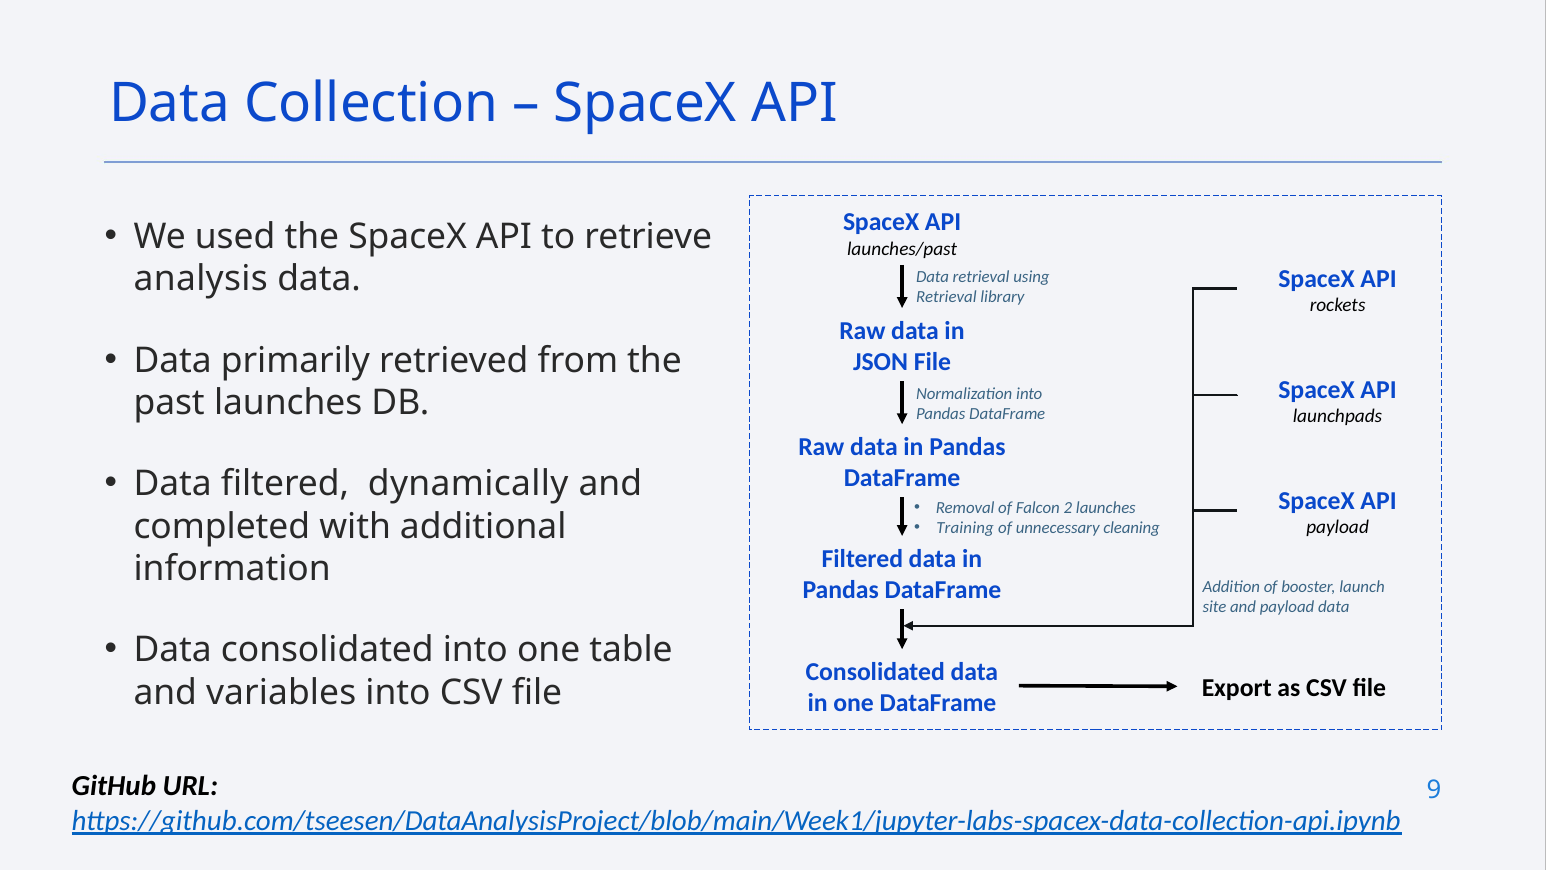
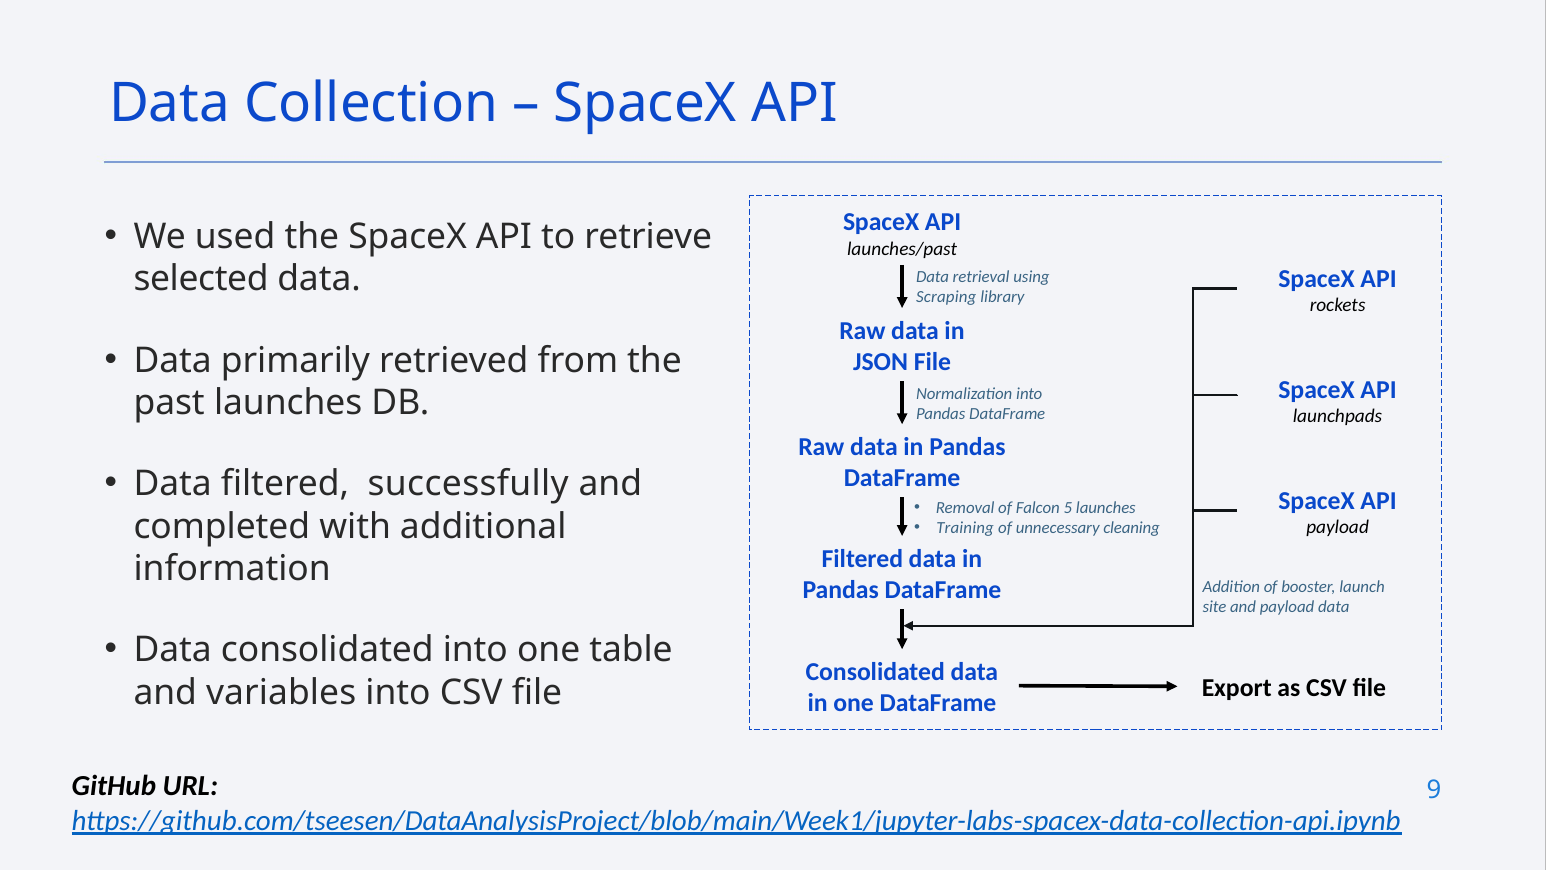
analysis: analysis -> selected (201, 279)
Retrieval: Retrieval -> Scraping (946, 297)
dynamically: dynamically -> successfully (468, 484)
2: 2 -> 5 (1068, 508)
